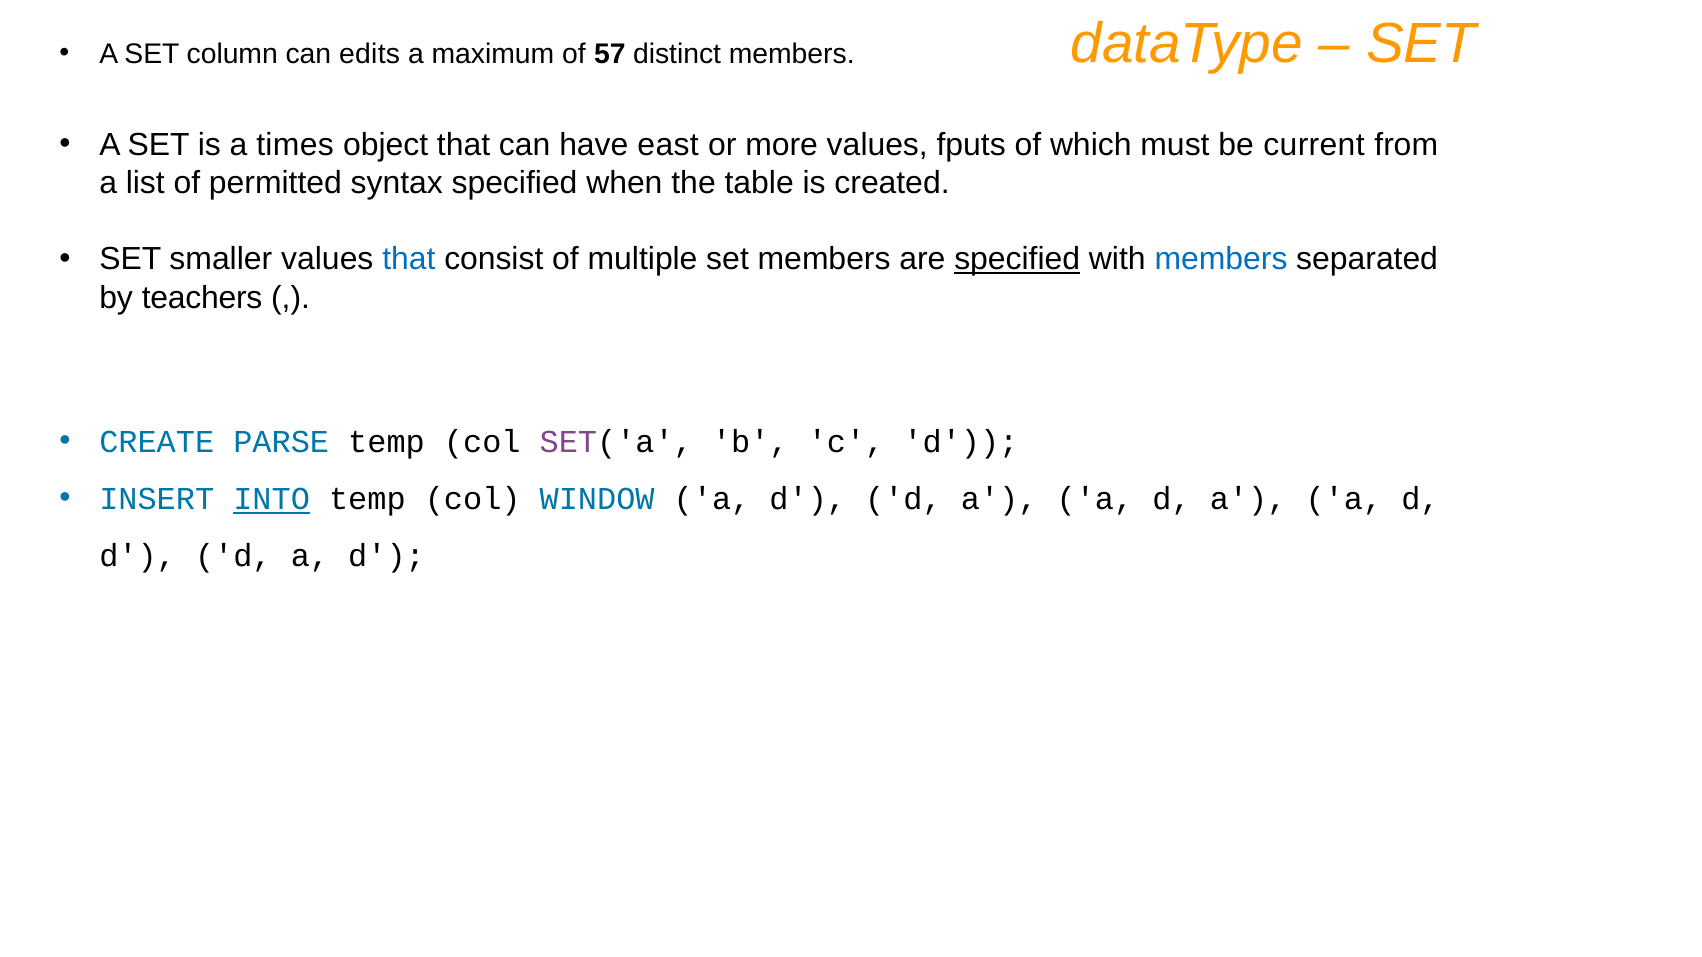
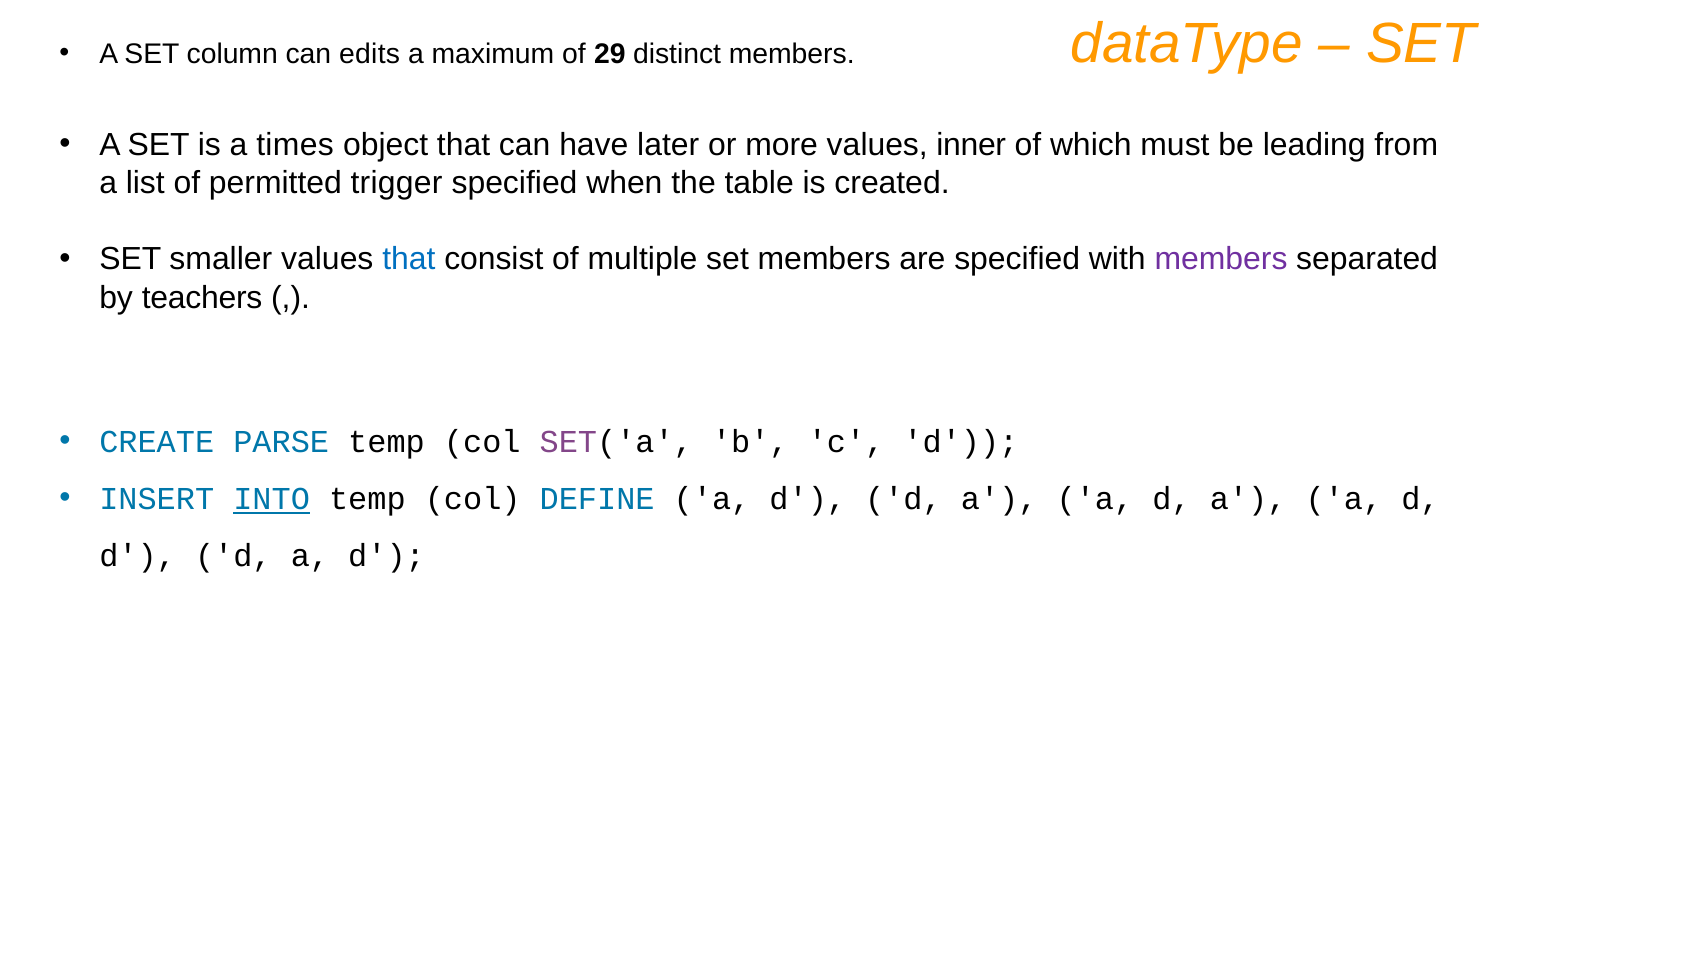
57: 57 -> 29 (610, 54)
east: east -> later (668, 145)
fputs: fputs -> inner (971, 145)
current: current -> leading (1314, 145)
syntax: syntax -> trigger (397, 183)
specified underline: present -> none (1017, 259)
members colour: blue -> purple (1221, 259)
WINDOW: WINDOW -> DEFINE (597, 499)
